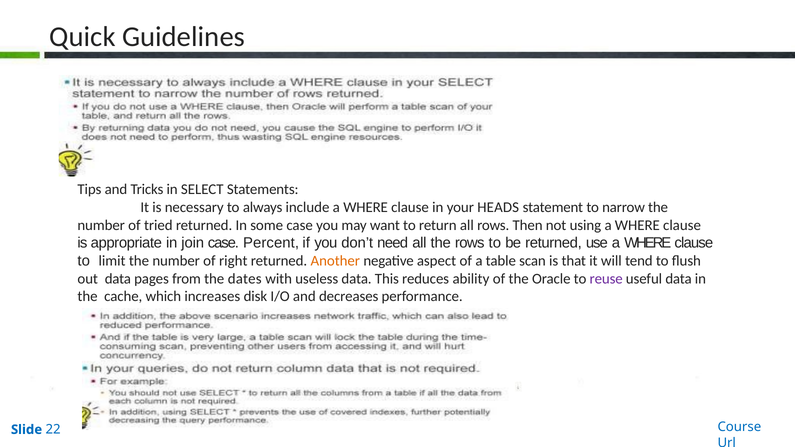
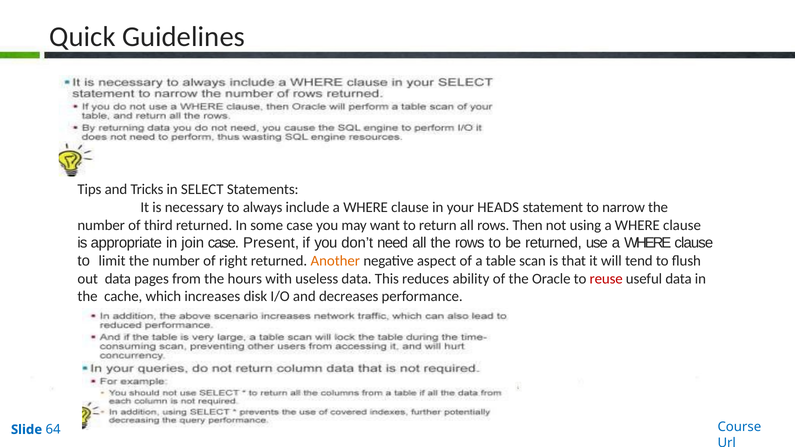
tried: tried -> third (158, 225)
Percent: Percent -> Present (271, 243)
dates: dates -> hours (245, 279)
reuse colour: purple -> red (606, 279)
22: 22 -> 64 (53, 430)
